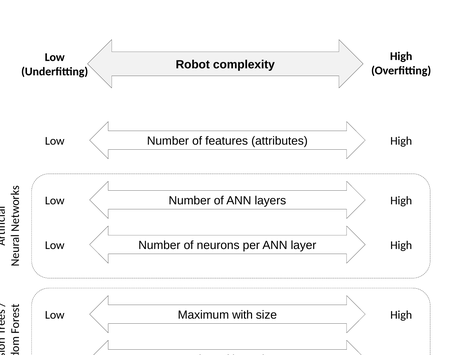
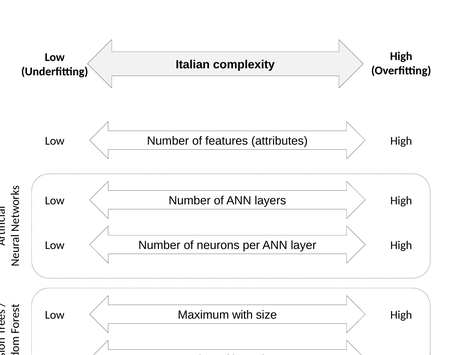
Robot: Robot -> Italian (193, 65)
